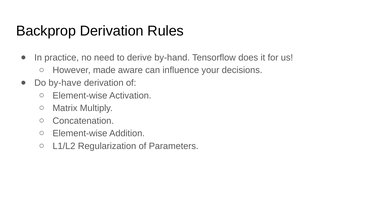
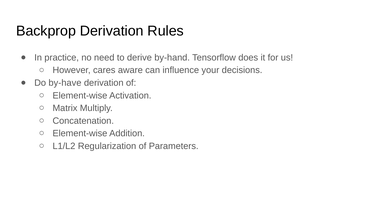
made: made -> cares (104, 70)
